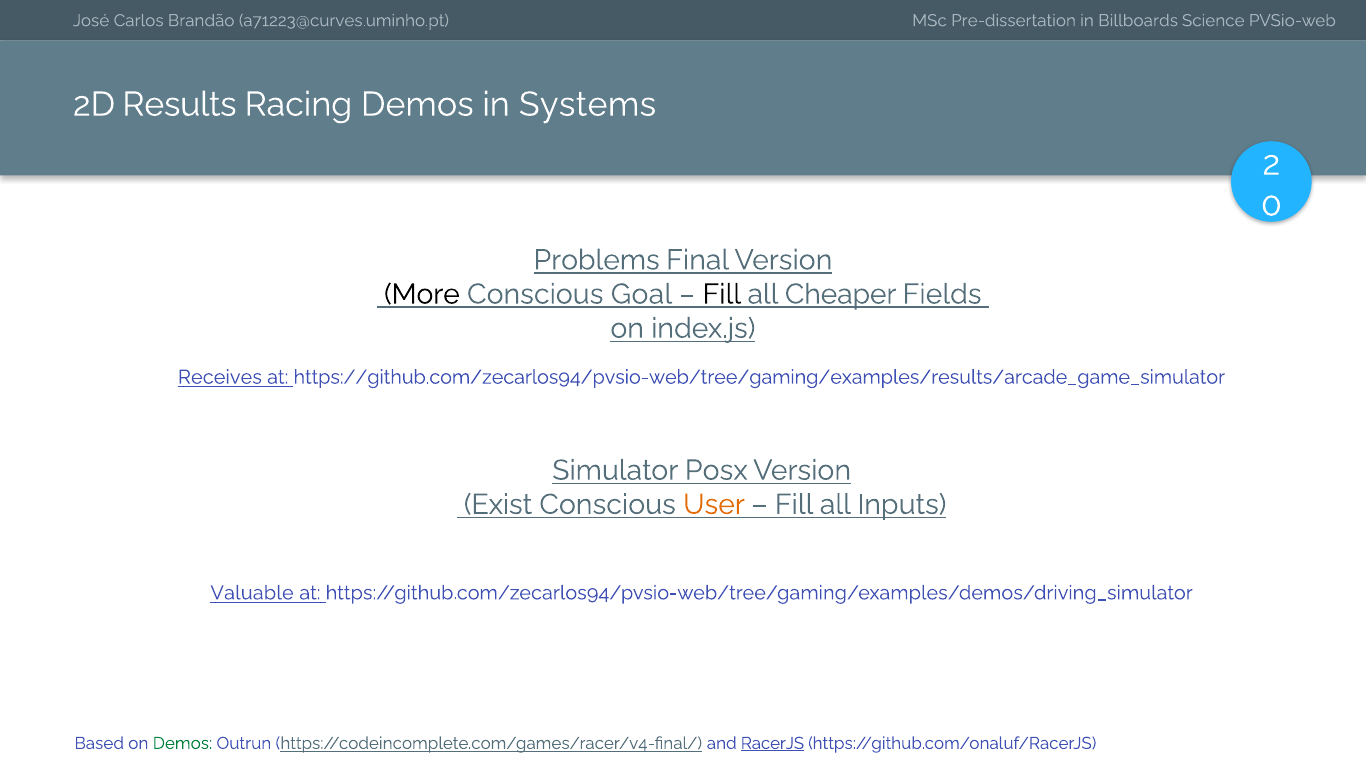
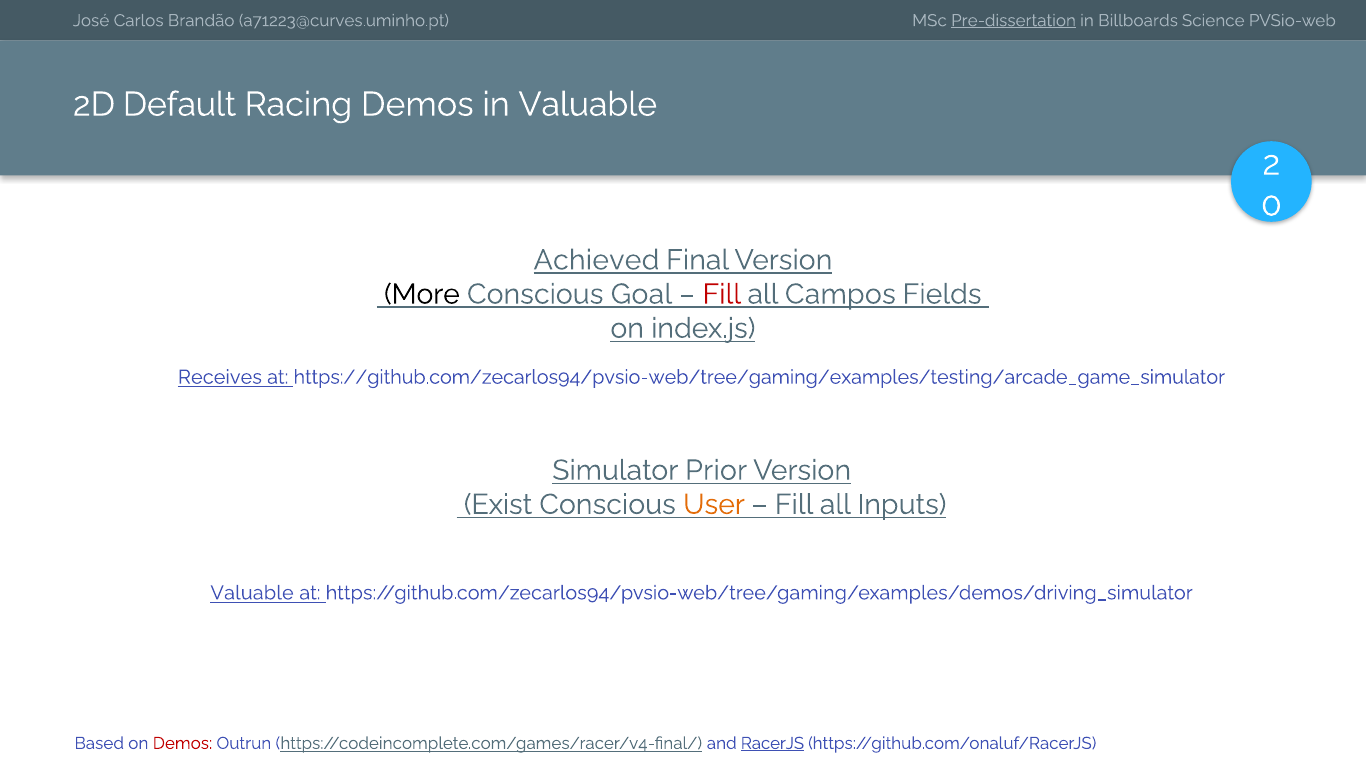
Pre-dissertation underline: none -> present (1013, 21)
Results: Results -> Default (179, 104)
in Systems: Systems -> Valuable (588, 104)
Problems: Problems -> Achieved (596, 260)
Fill colour: black -> red (722, 294)
Cheaper: Cheaper -> Campos (840, 294)
https://github.com/zecarlos94/pvsio-web/tree/gaming/examples/results/arcade_game_simulator: https://github.com/zecarlos94/pvsio-web/tree/gaming/examples/results/arcade_game_simulator -> https://github.com/zecarlos94/pvsio-web/tree/gaming/examples/testing/arcade_game_simulator (759, 377)
Posx: Posx -> Prior (716, 471)
Demos colour: green -> red (182, 744)
